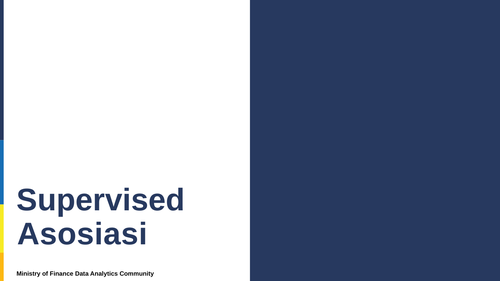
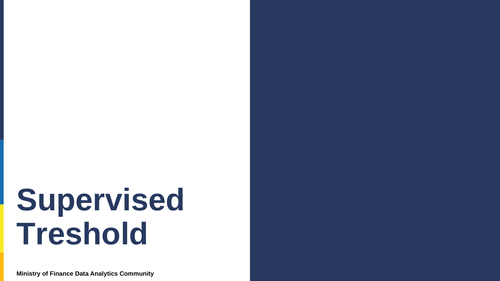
Asosiasi: Asosiasi -> Treshold (82, 234)
